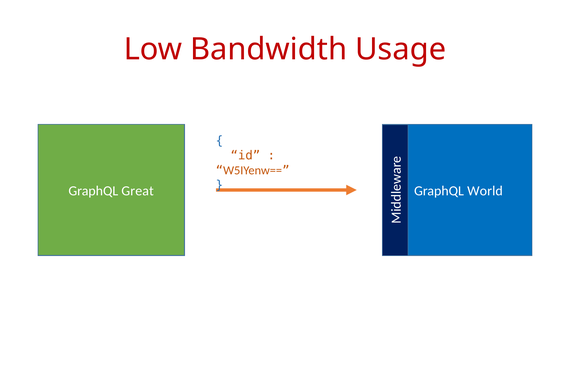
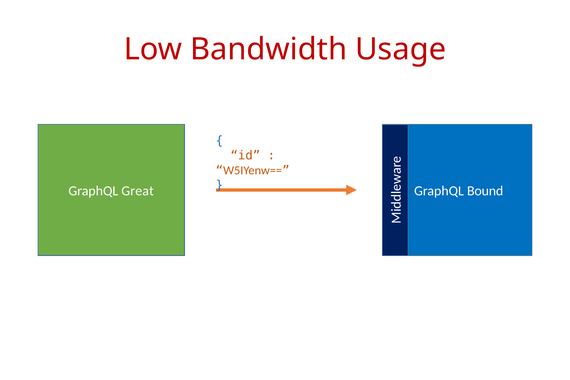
World: World -> Bound (485, 191)
